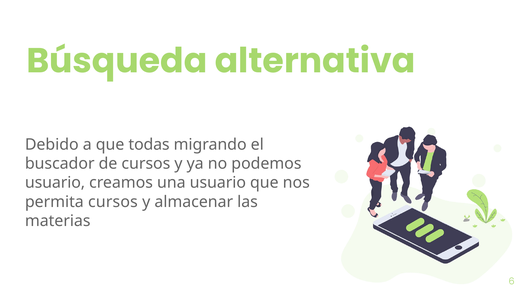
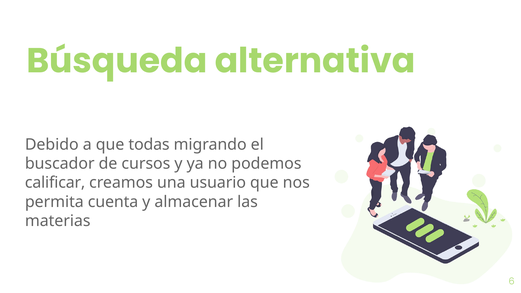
usuario: usuario -> calificar (55, 183)
permita cursos: cursos -> cuenta (113, 202)
